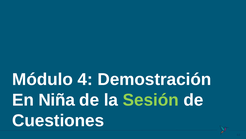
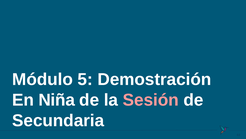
4: 4 -> 5 (85, 79)
Sesión colour: light green -> pink (151, 100)
Cuestiones: Cuestiones -> Secundaria (58, 120)
